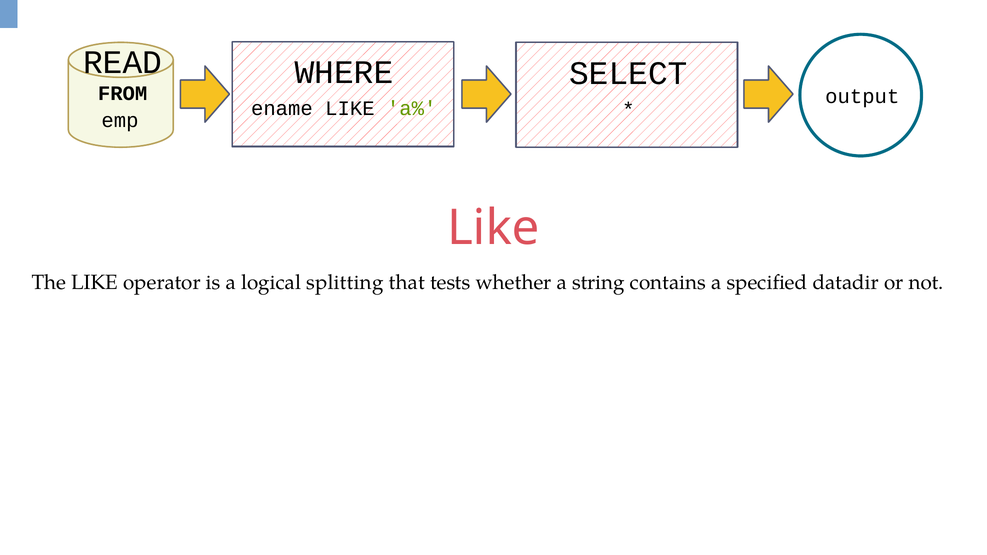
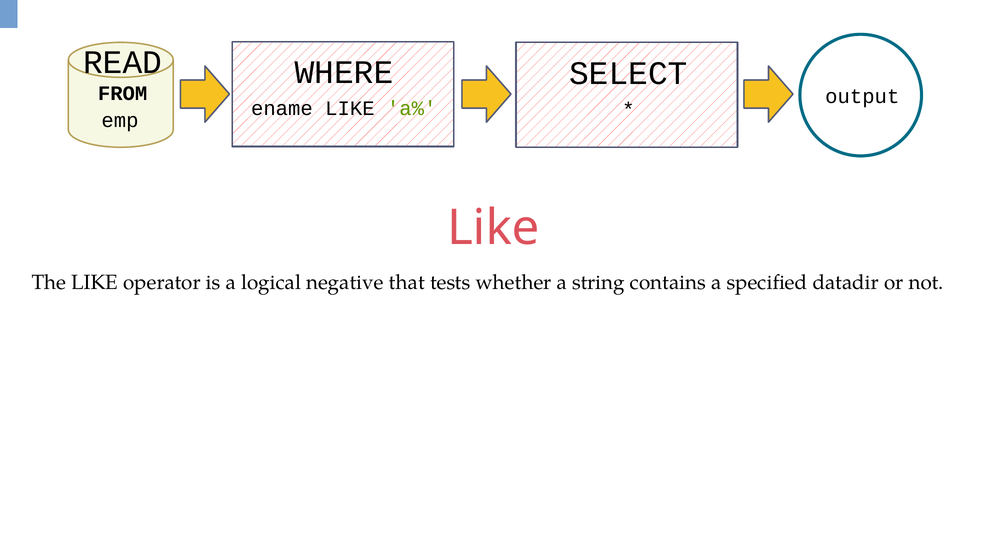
splitting: splitting -> negative (345, 283)
